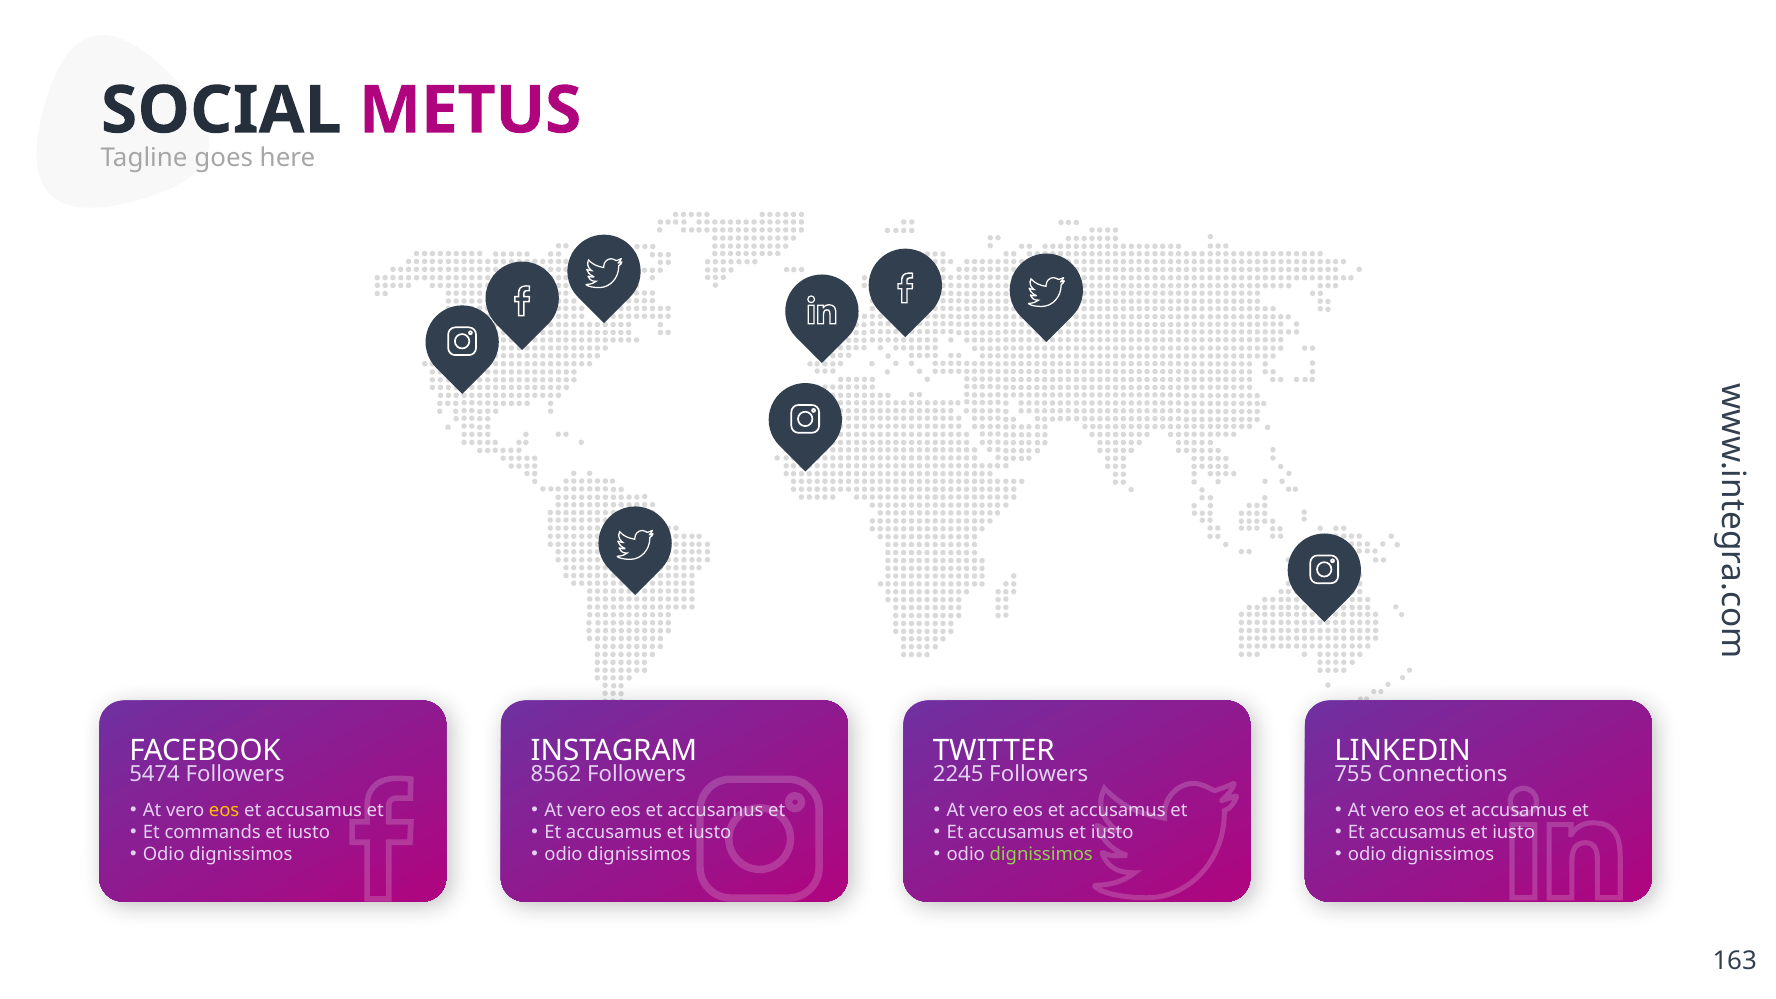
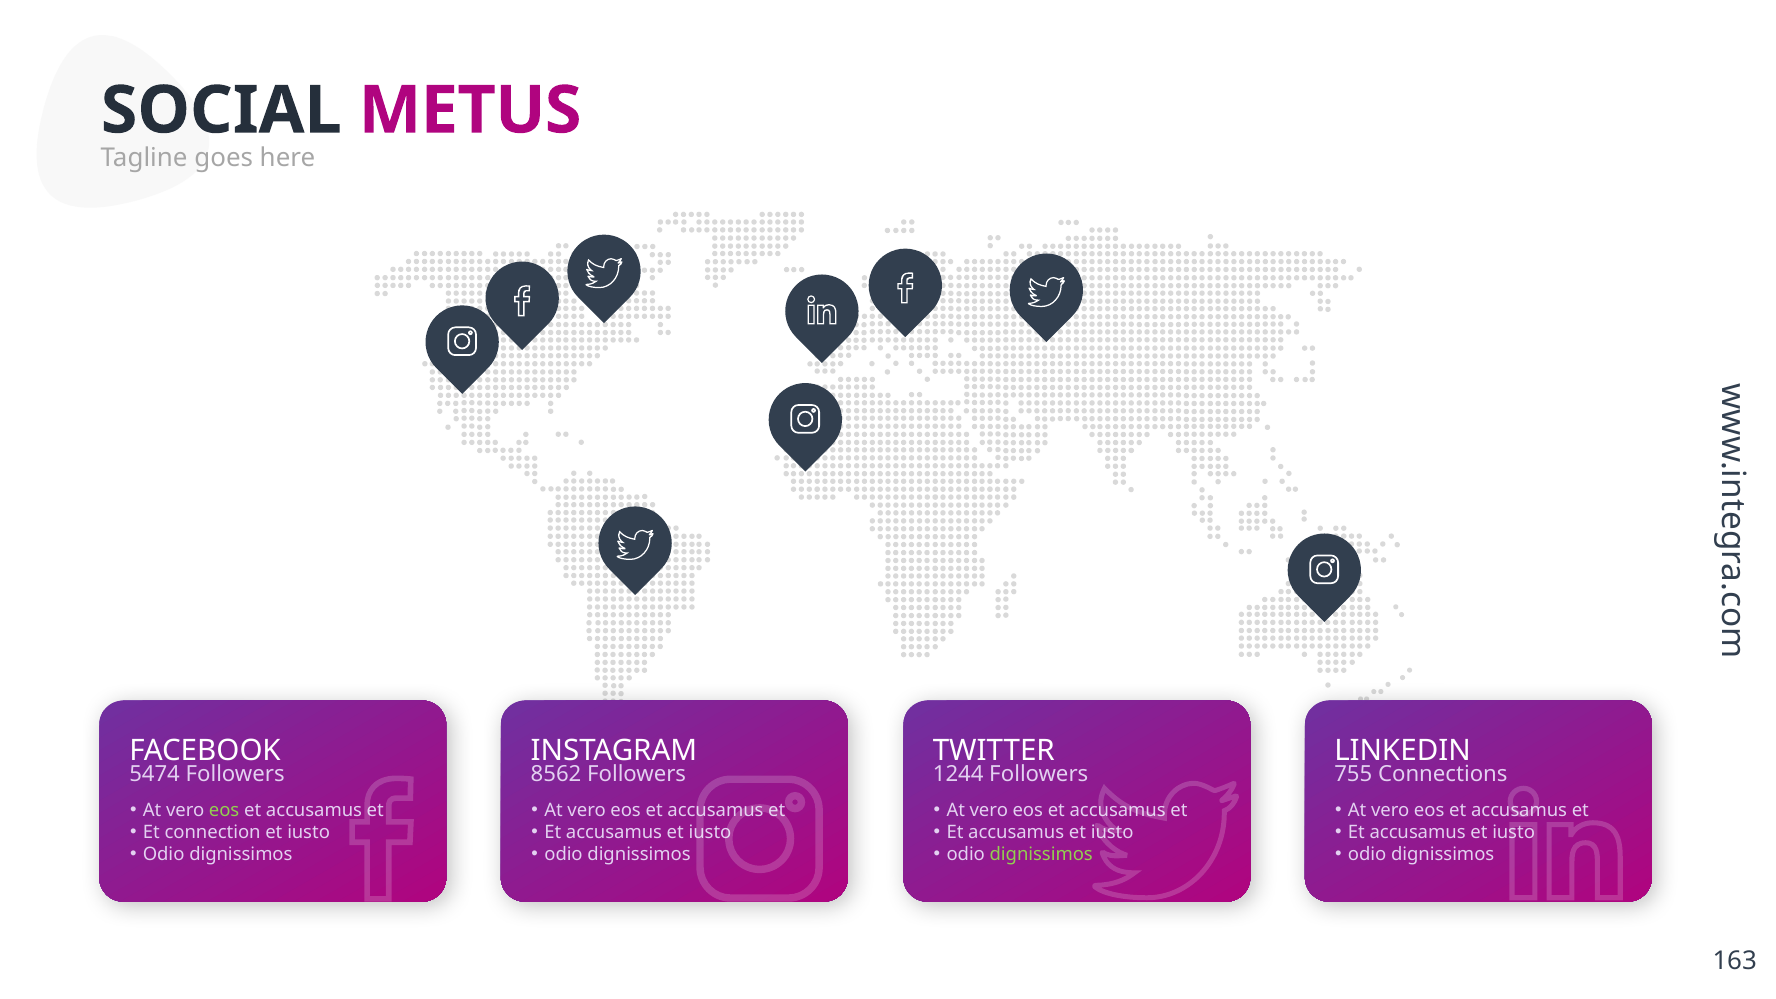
2245: 2245 -> 1244 (958, 774)
eos colour: yellow -> light green (224, 810)
commands: commands -> connection (213, 833)
